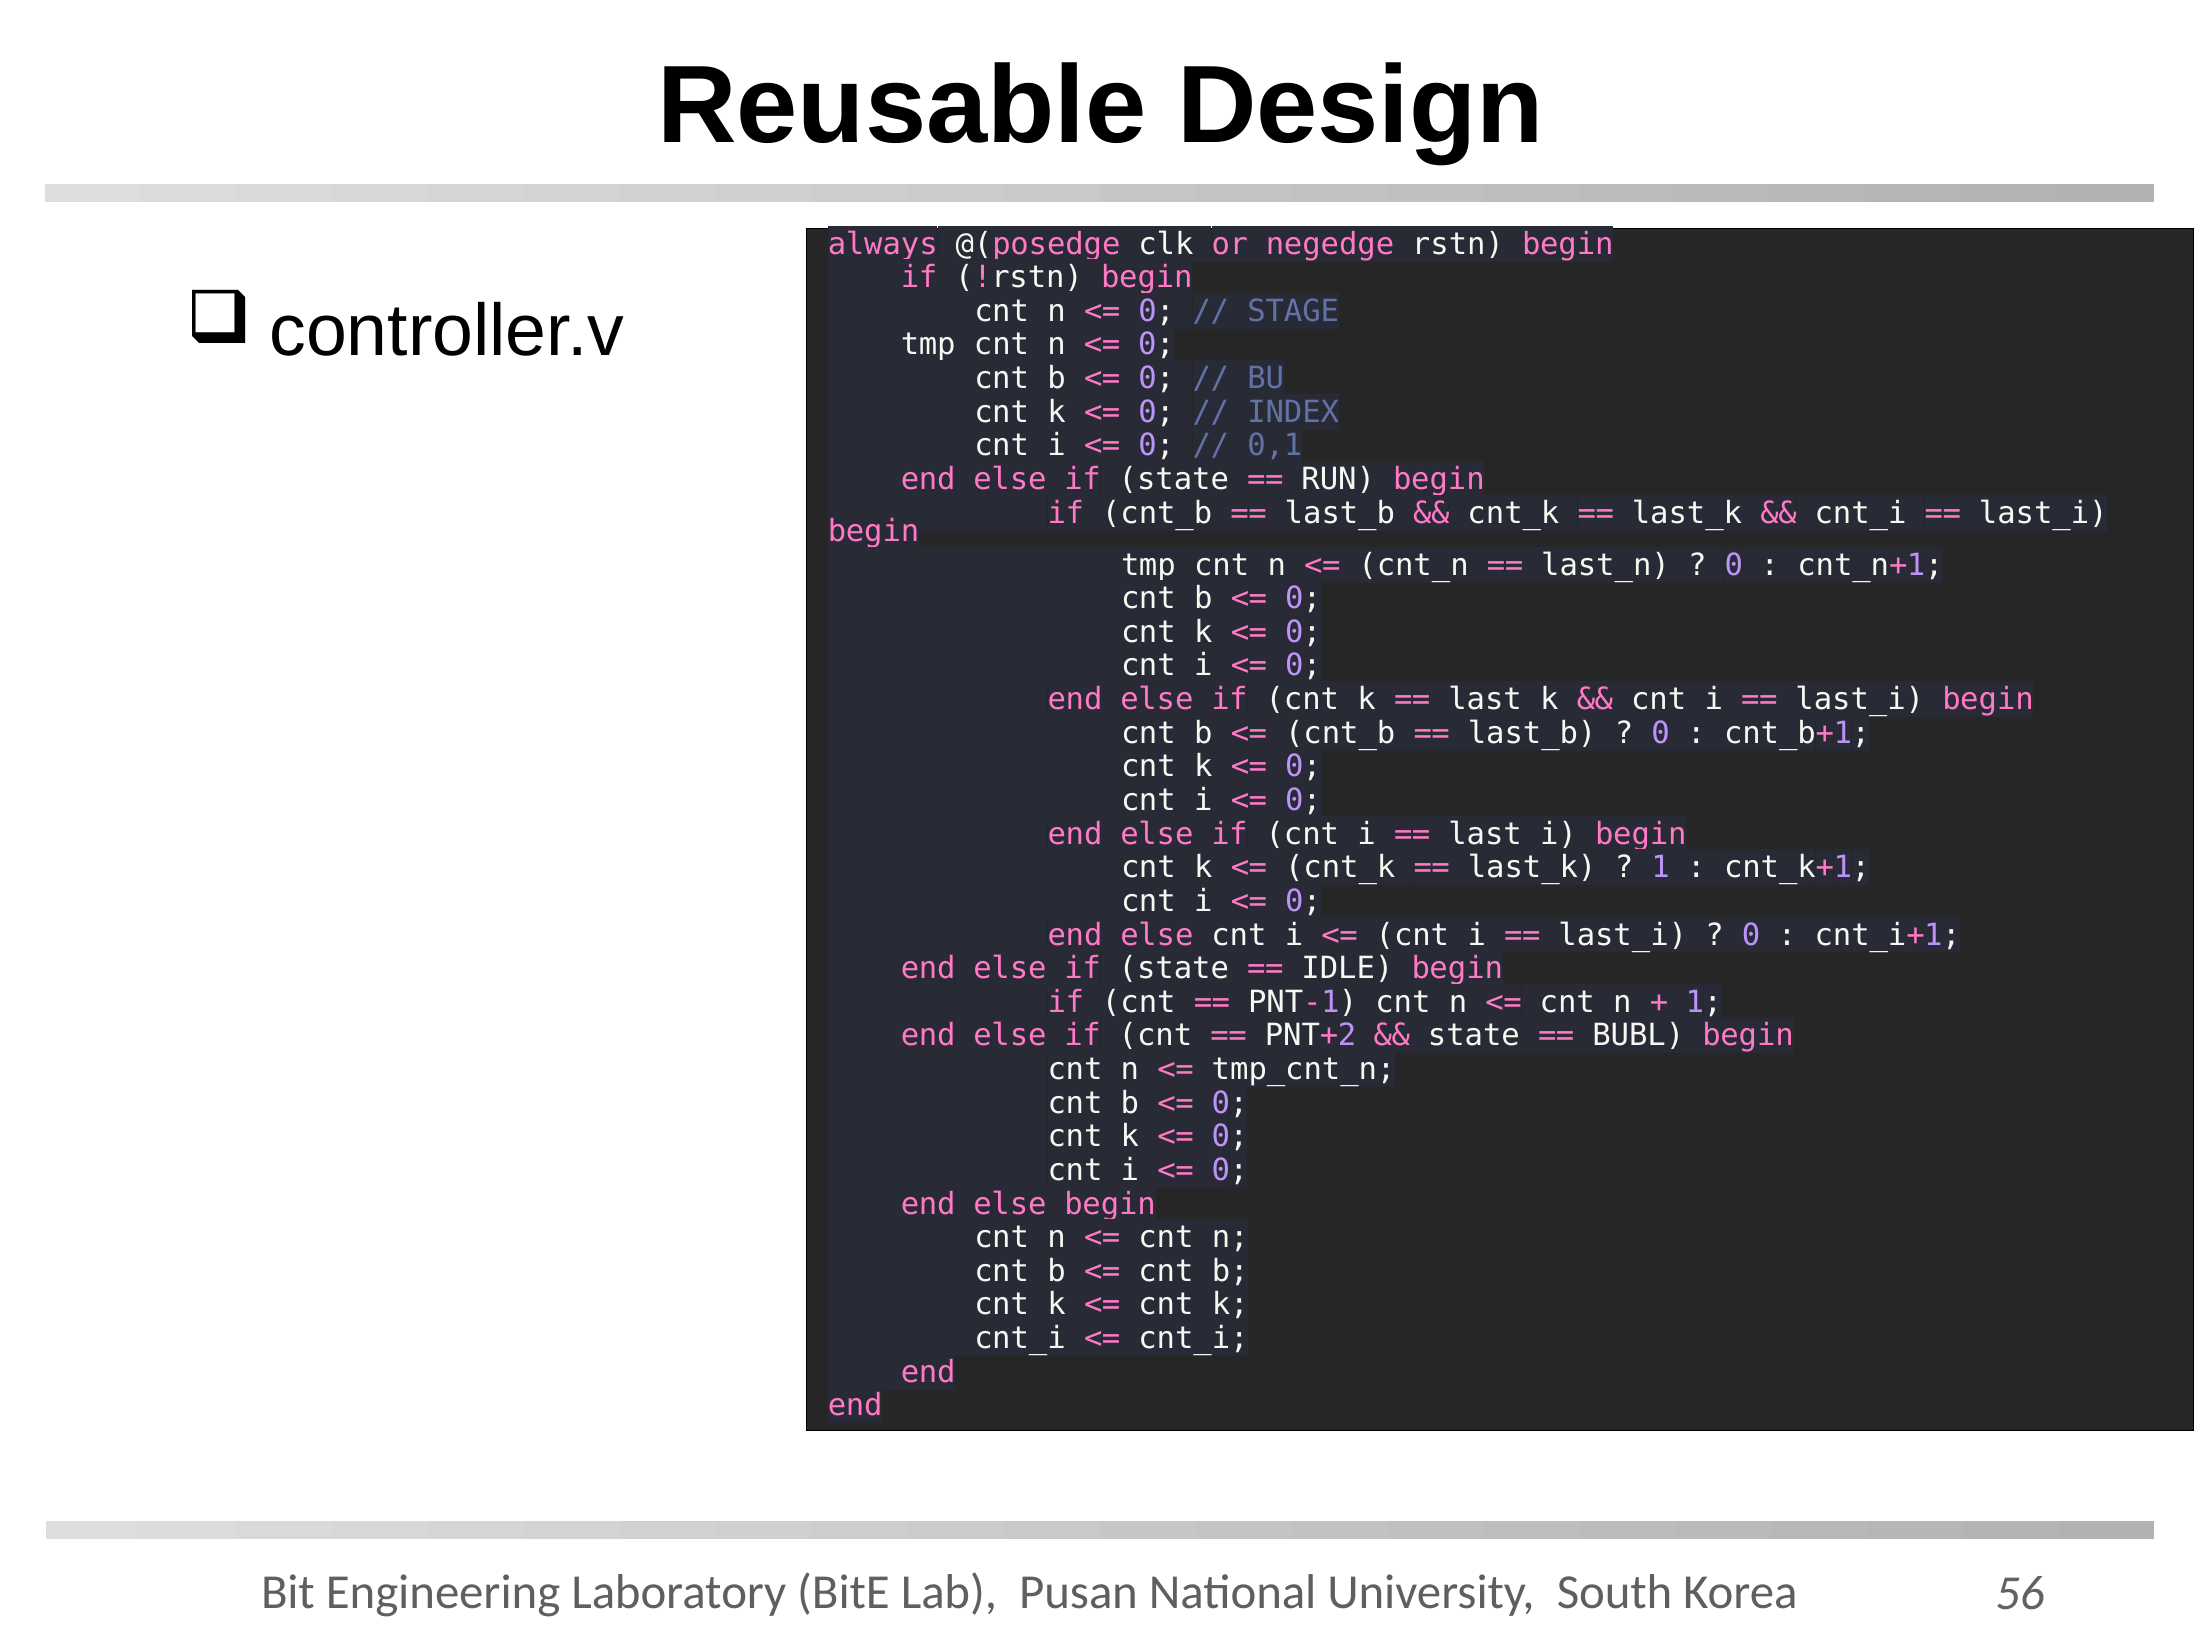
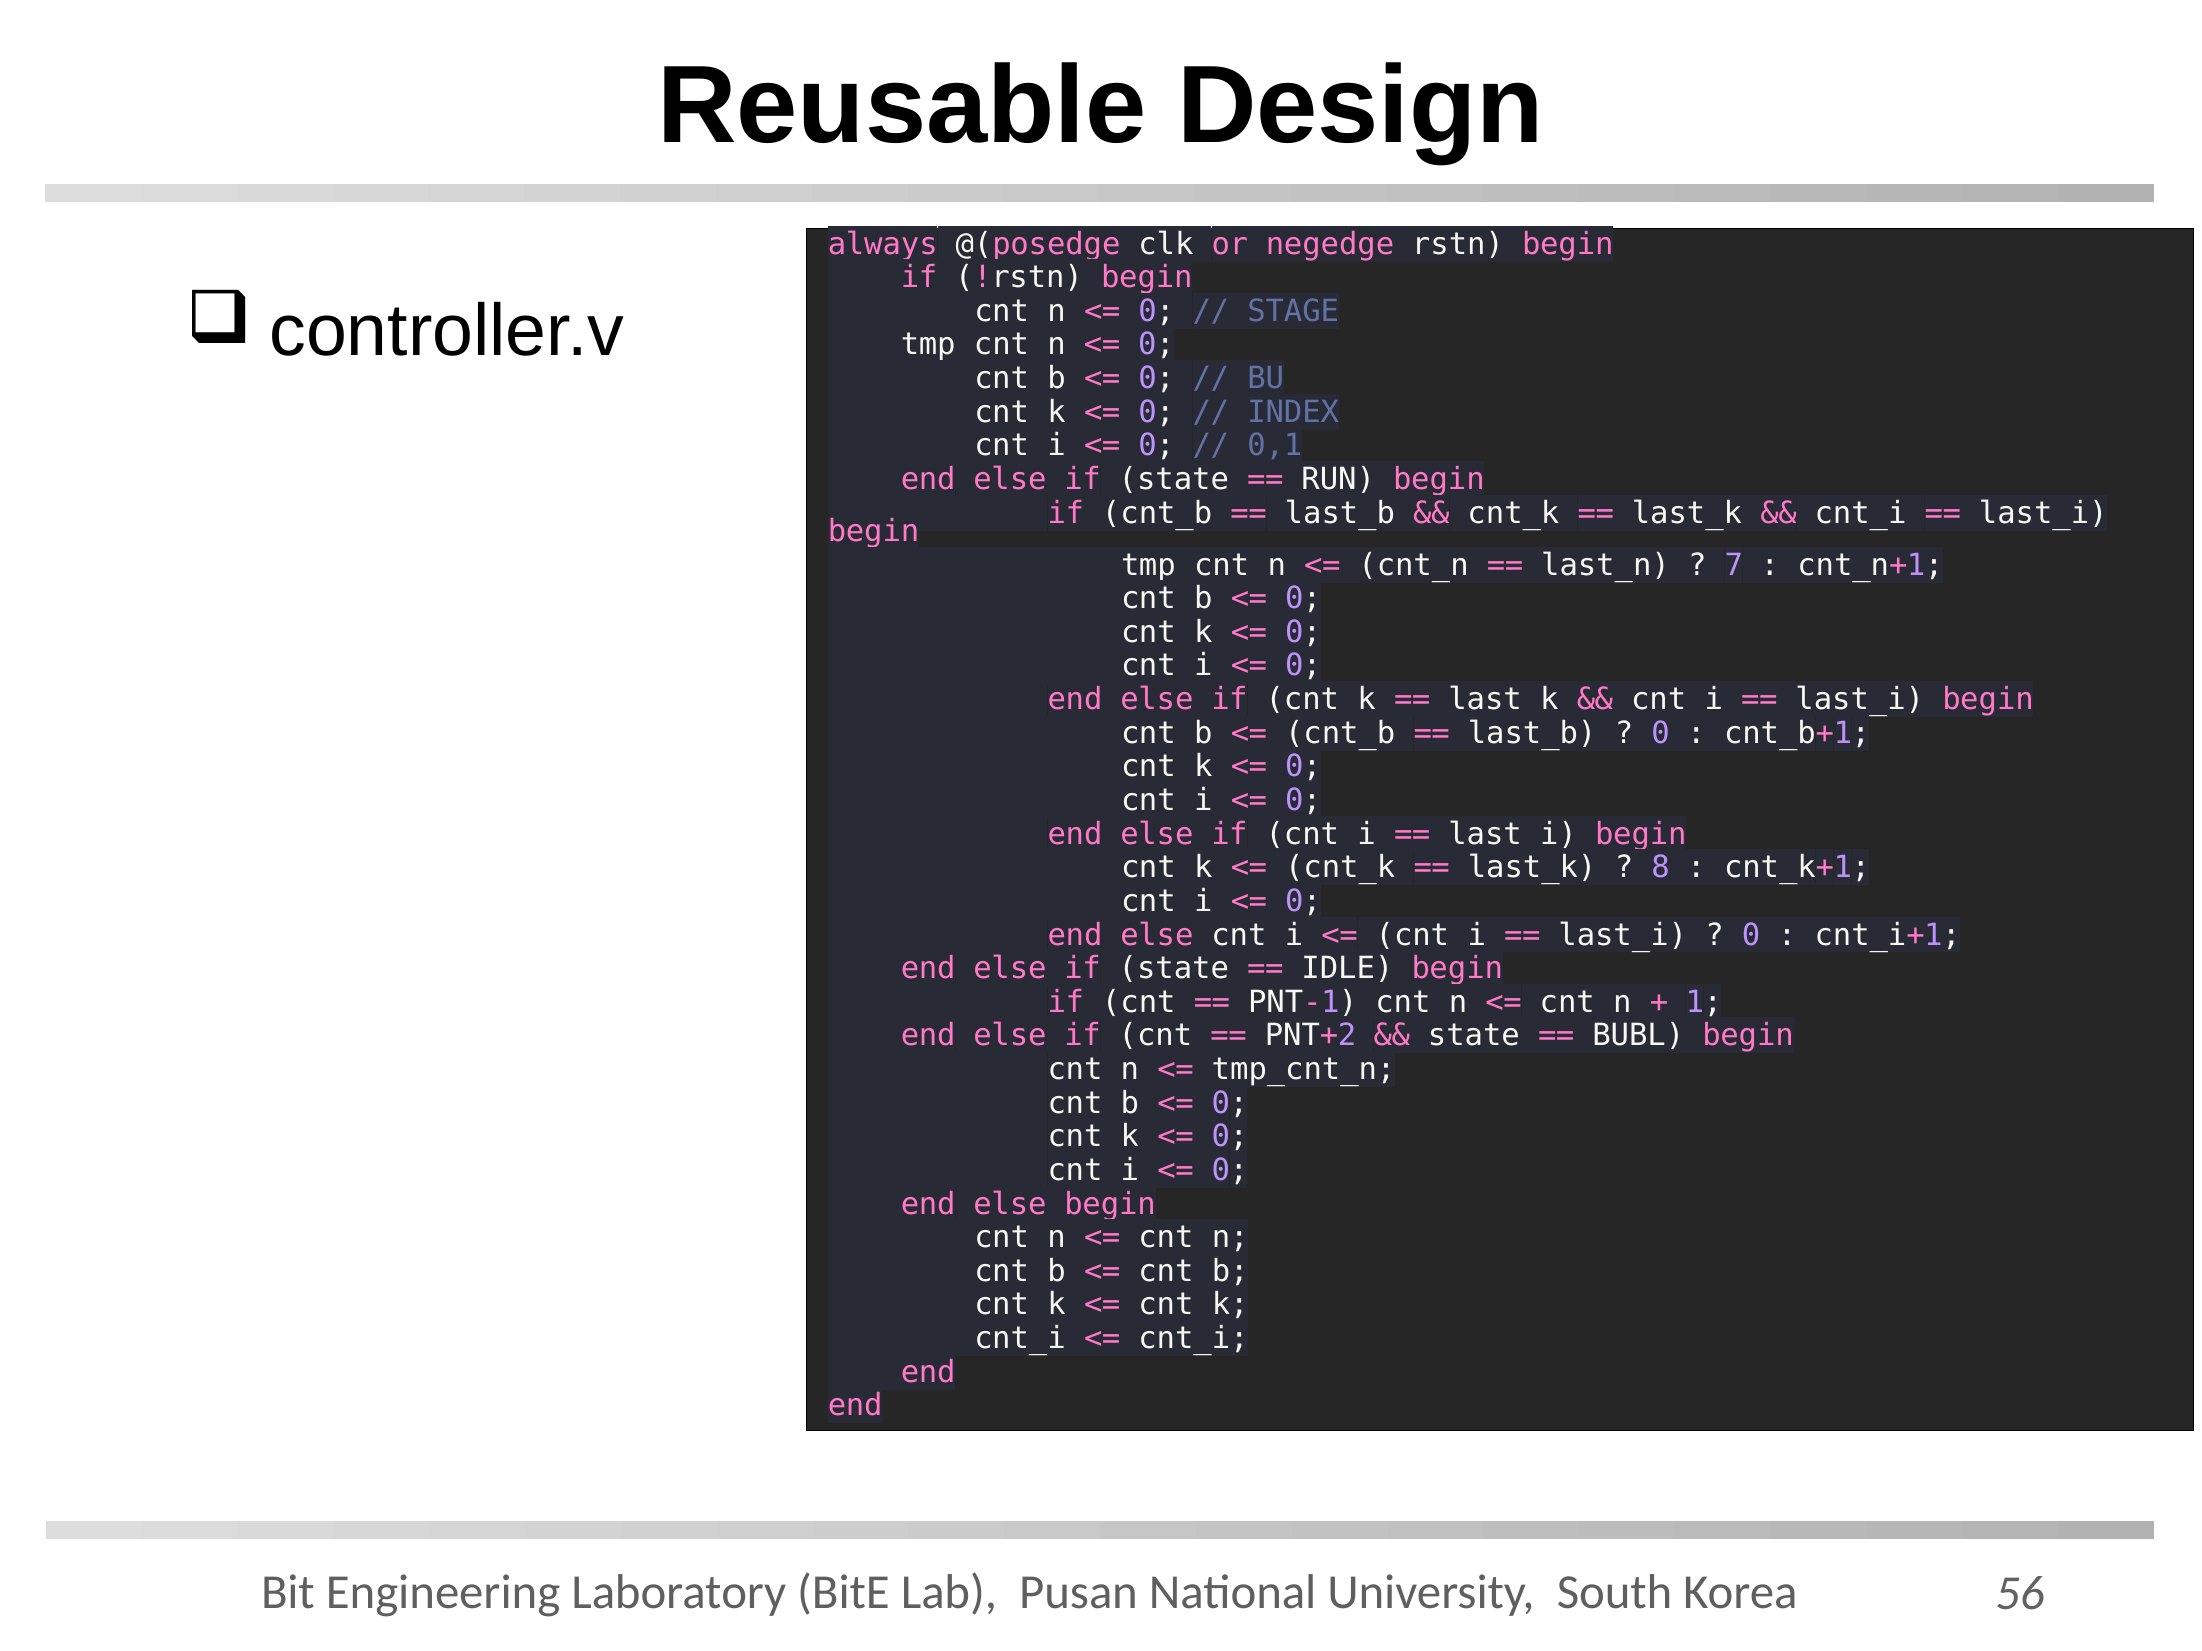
0: 0 -> 7 (1734, 565)
1: 1 -> 8 (1661, 868)
